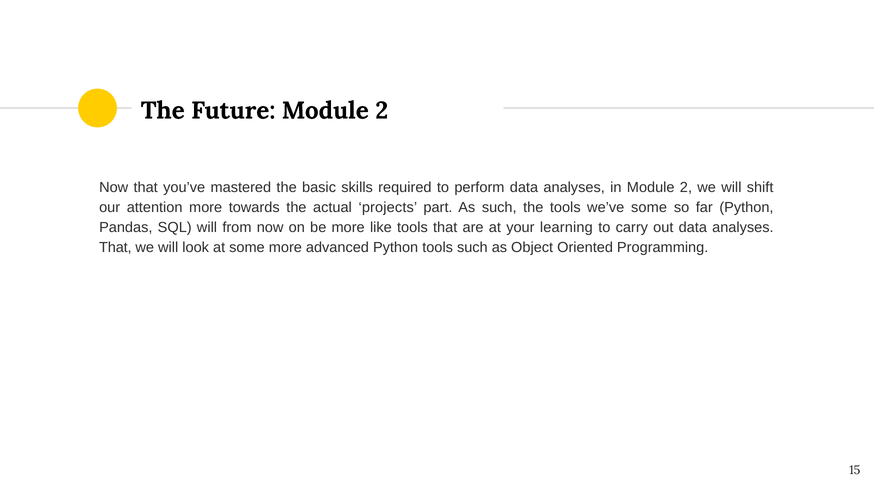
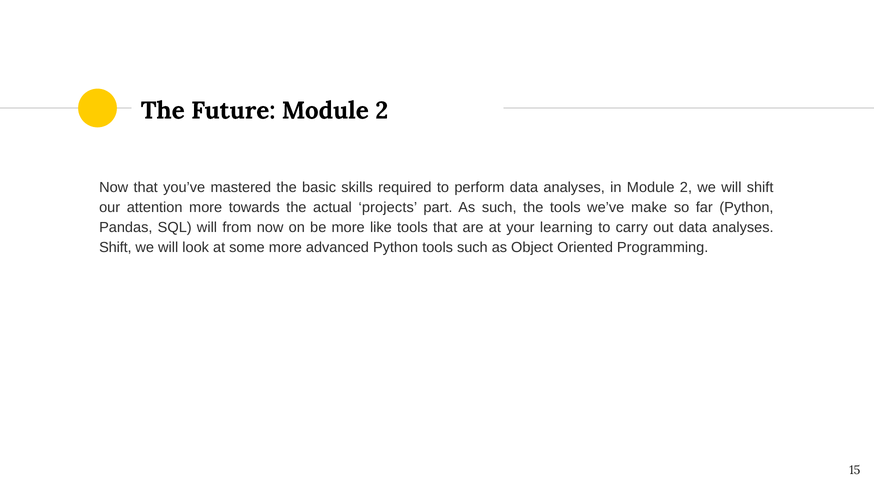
we’ve some: some -> make (649, 208)
That: That -> Shift (115, 248)
